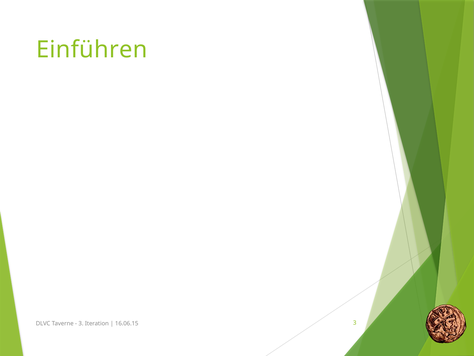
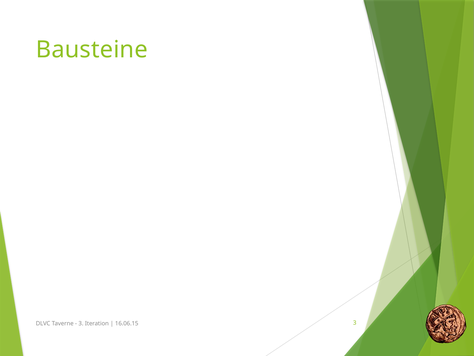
Einführen: Einführen -> Bausteine (92, 50)
